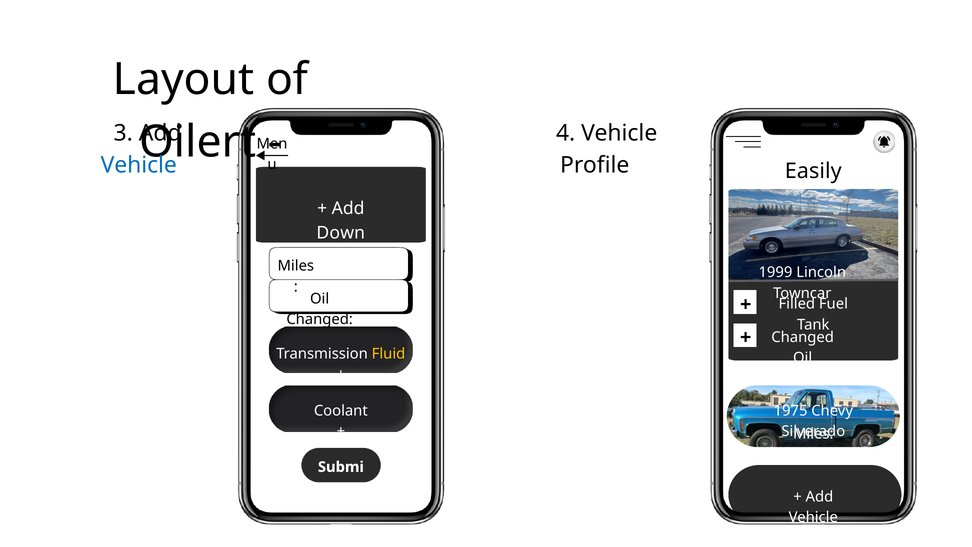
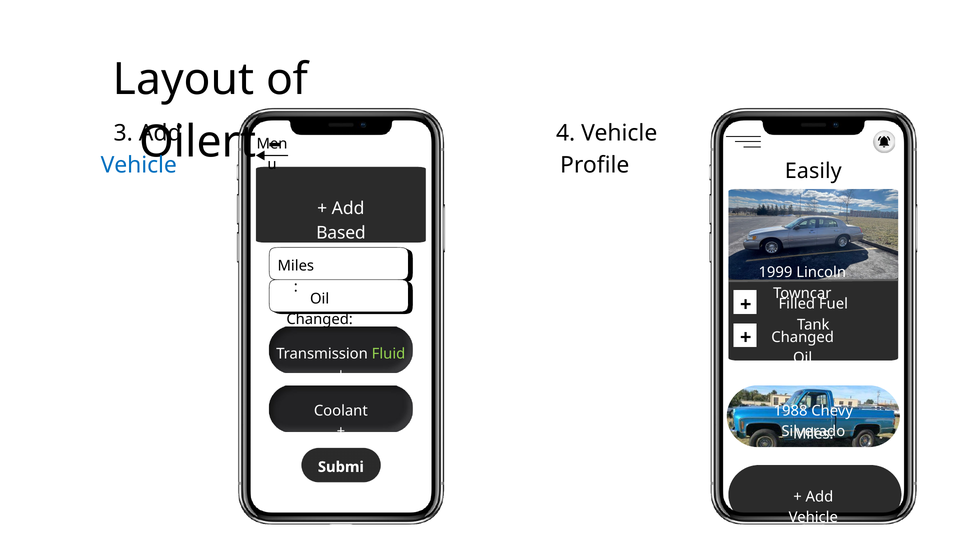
Down: Down -> Based (341, 233)
Fluid colour: yellow -> light green (389, 353)
1975: 1975 -> 1988 (791, 411)
